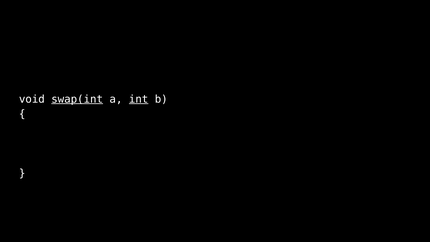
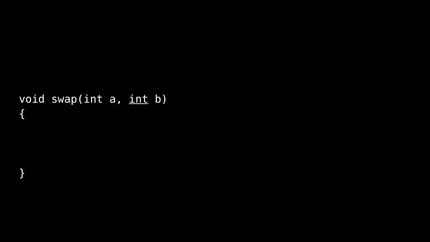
swap(int underline: present -> none (77, 99)
